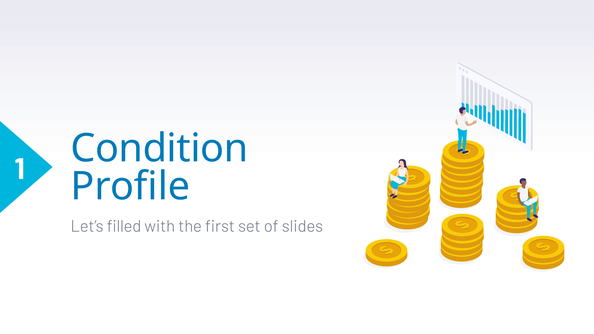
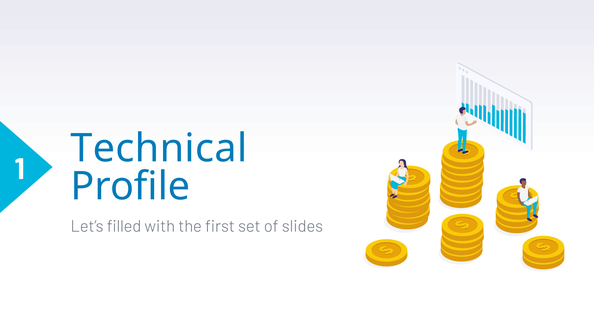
Condition: Condition -> Technical (159, 149)
